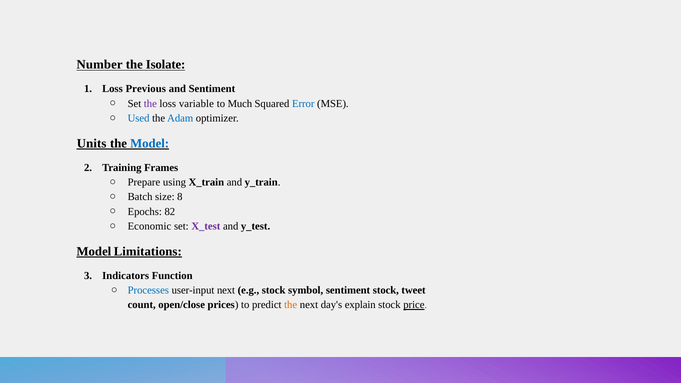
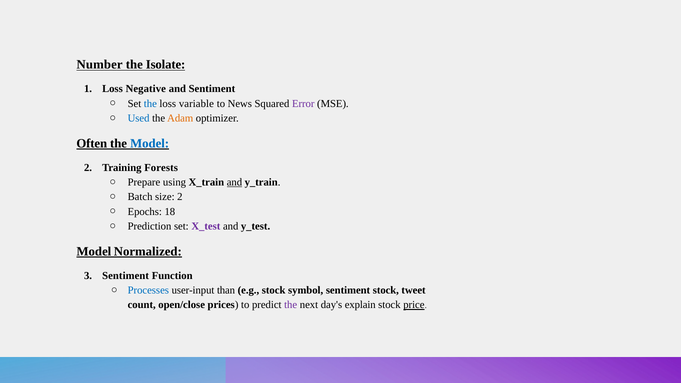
Previous: Previous -> Negative (146, 89)
the colour: purple -> blue (150, 104)
Much: Much -> News (240, 104)
Error colour: blue -> purple (303, 104)
Adam colour: blue -> orange (180, 118)
Units: Units -> Often (92, 143)
Frames: Frames -> Forests (161, 168)
and underline: none -> present (234, 182)
size 8: 8 -> 2 (180, 197)
82: 82 -> 18 (170, 212)
Economic: Economic -> Prediction (150, 226)
Limitations: Limitations -> Normalized (148, 251)
Indicators: Indicators -> Sentiment (126, 276)
user-input next: next -> than (226, 290)
the colour: orange -> purple (291, 305)
